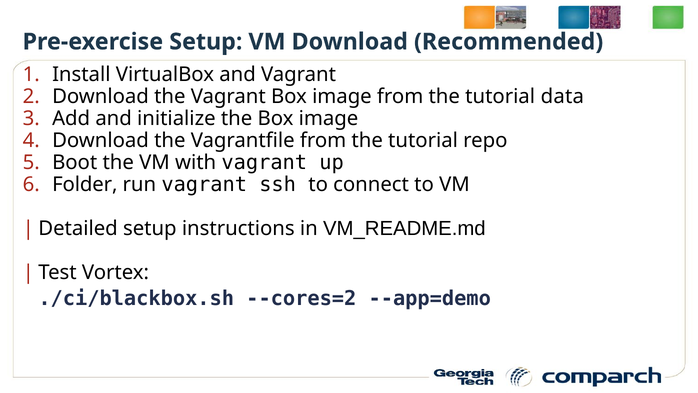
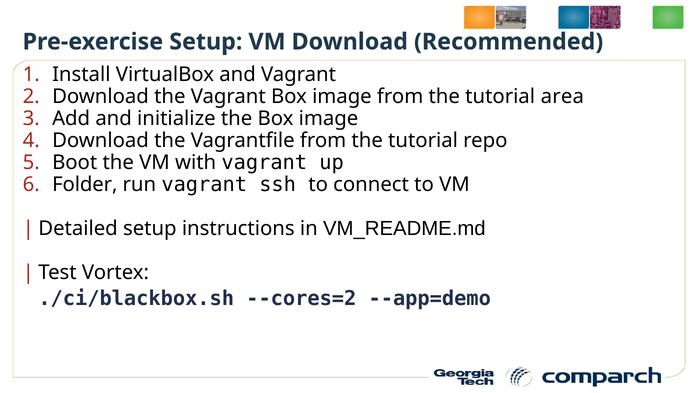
data: data -> area (562, 96)
